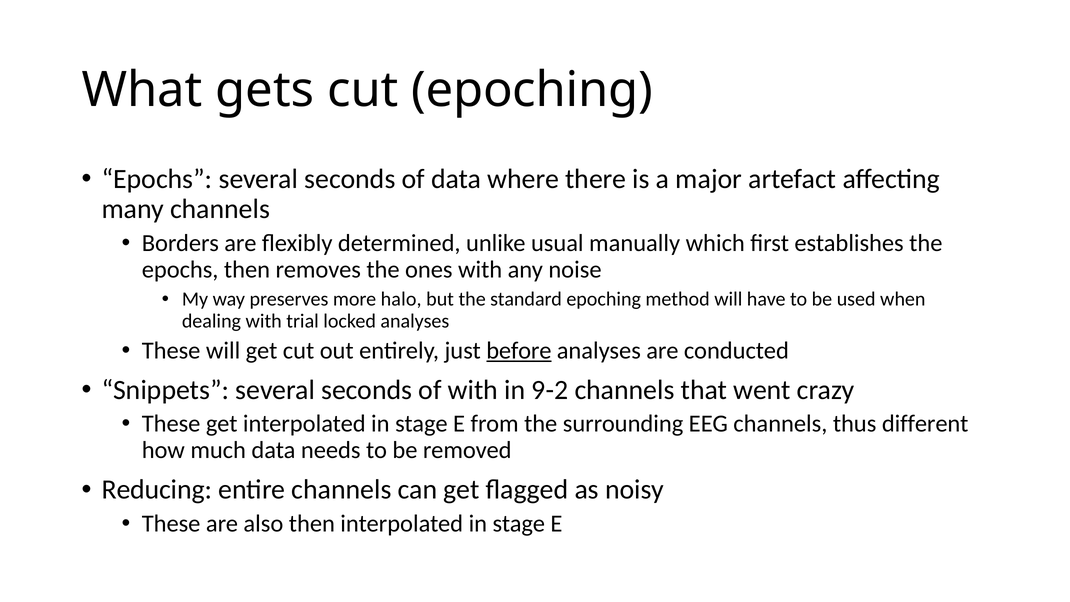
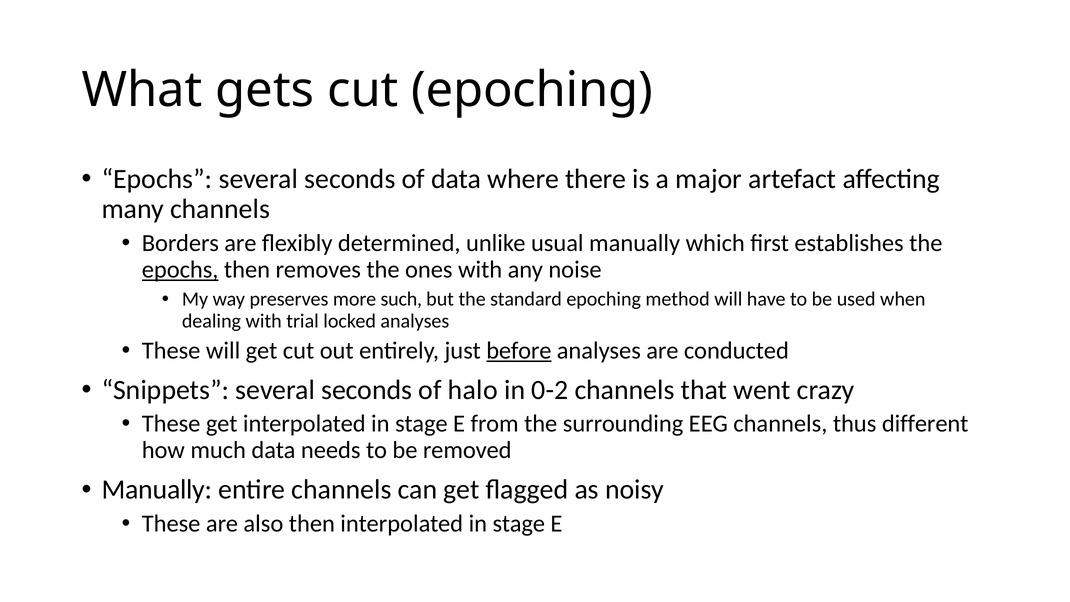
epochs underline: none -> present (180, 269)
halo: halo -> such (401, 299)
of with: with -> halo (473, 390)
9-2: 9-2 -> 0-2 (550, 390)
Reducing: Reducing -> Manually (157, 490)
